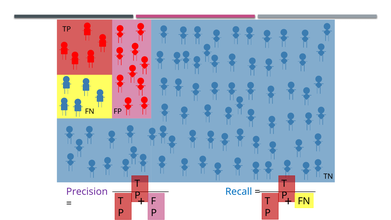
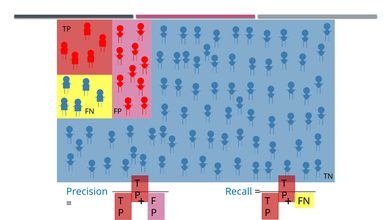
Precision colour: purple -> blue (87, 192)
